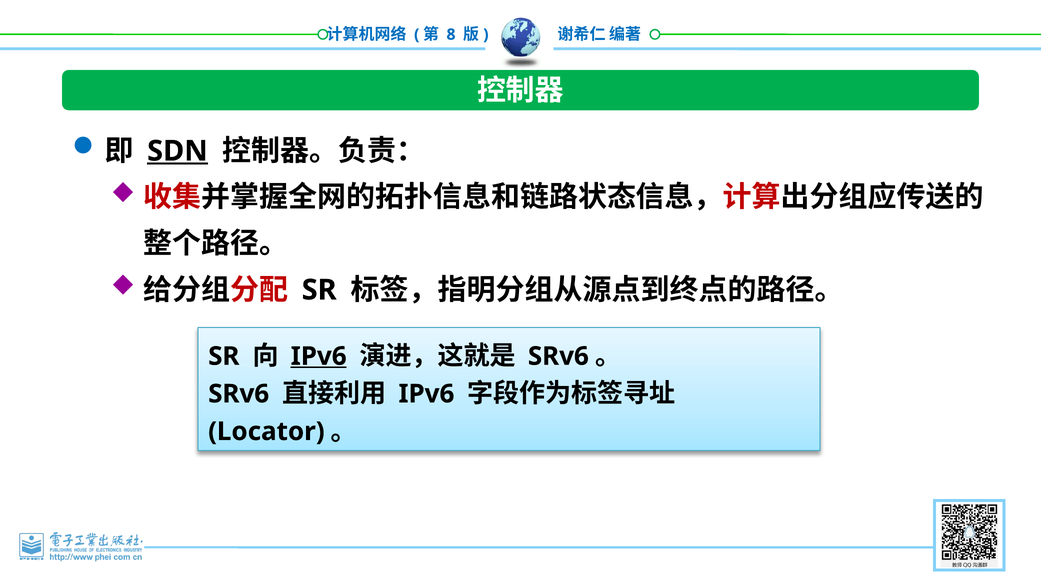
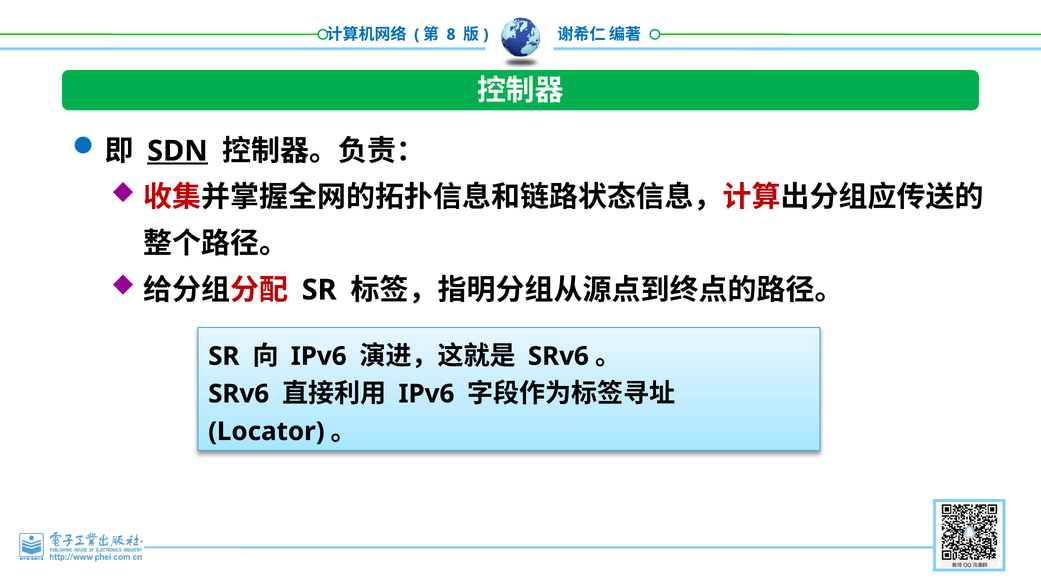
IPv6 underline: present -> none (319, 356)
